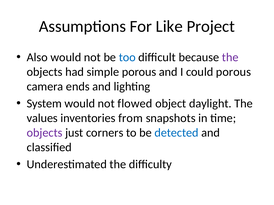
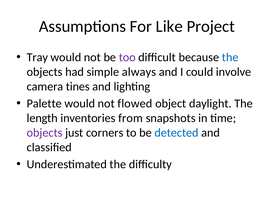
Also: Also -> Tray (37, 57)
too colour: blue -> purple (127, 57)
the colour: purple -> blue (230, 57)
simple porous: porous -> always (139, 72)
could porous: porous -> involve (234, 72)
ends: ends -> tines (78, 87)
System: System -> Palette (44, 104)
values: values -> length (42, 118)
